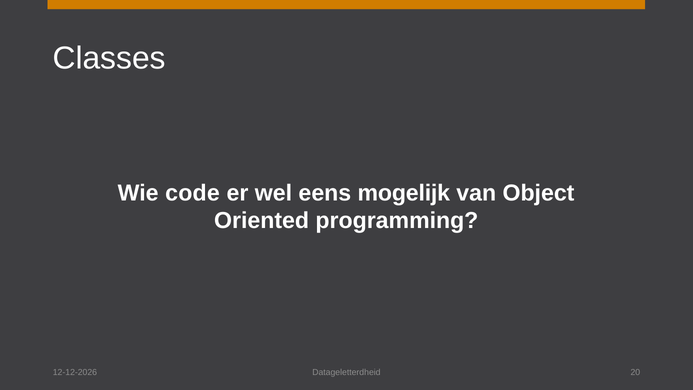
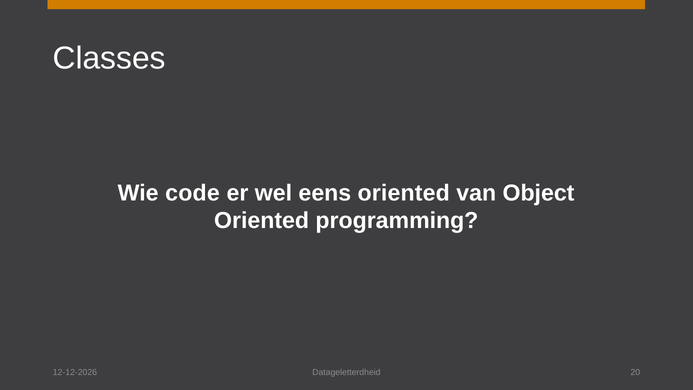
eens mogelijk: mogelijk -> oriented (404, 193)
